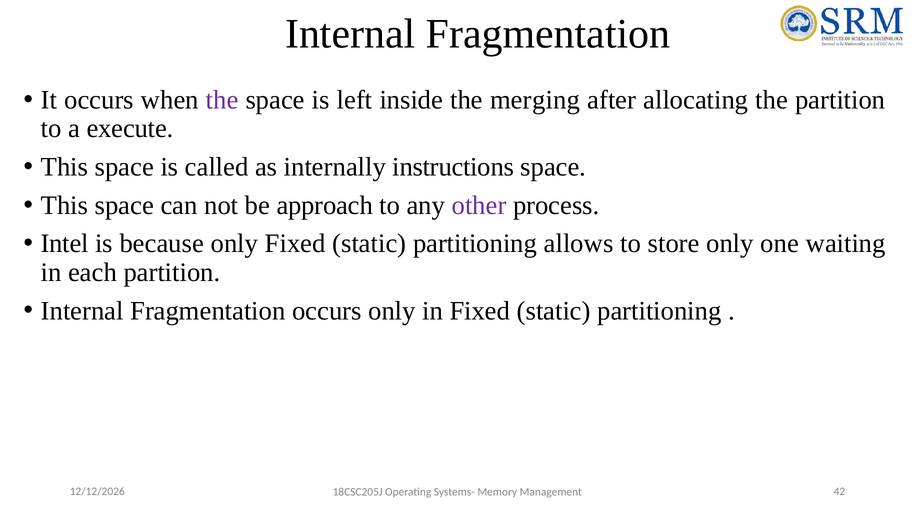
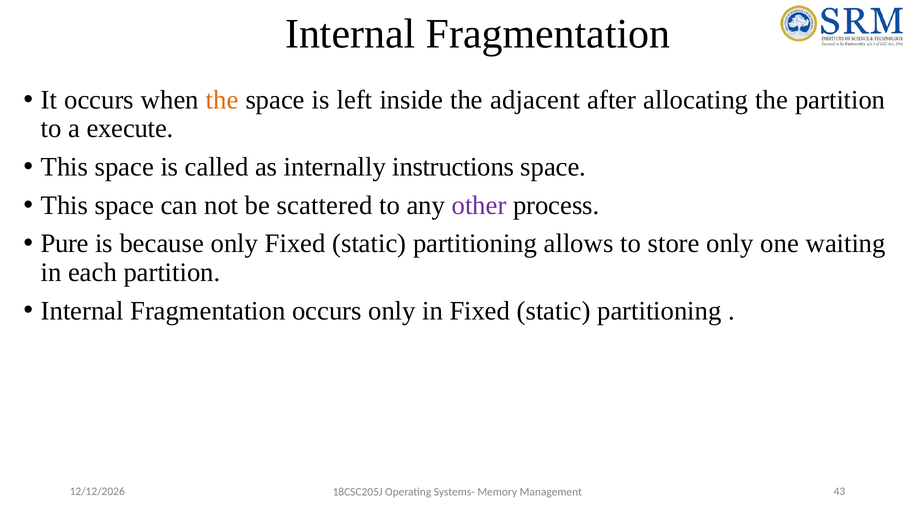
the colour: purple -> orange (222, 100)
merging: merging -> adjacent (535, 100)
approach: approach -> scattered (325, 205)
Intel: Intel -> Pure (65, 243)
42: 42 -> 43 (839, 491)
